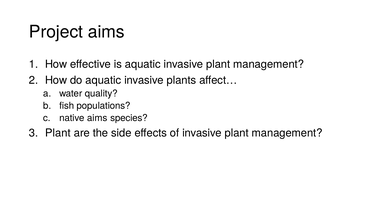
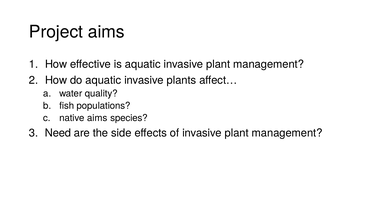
Plant: Plant -> Need (58, 133)
